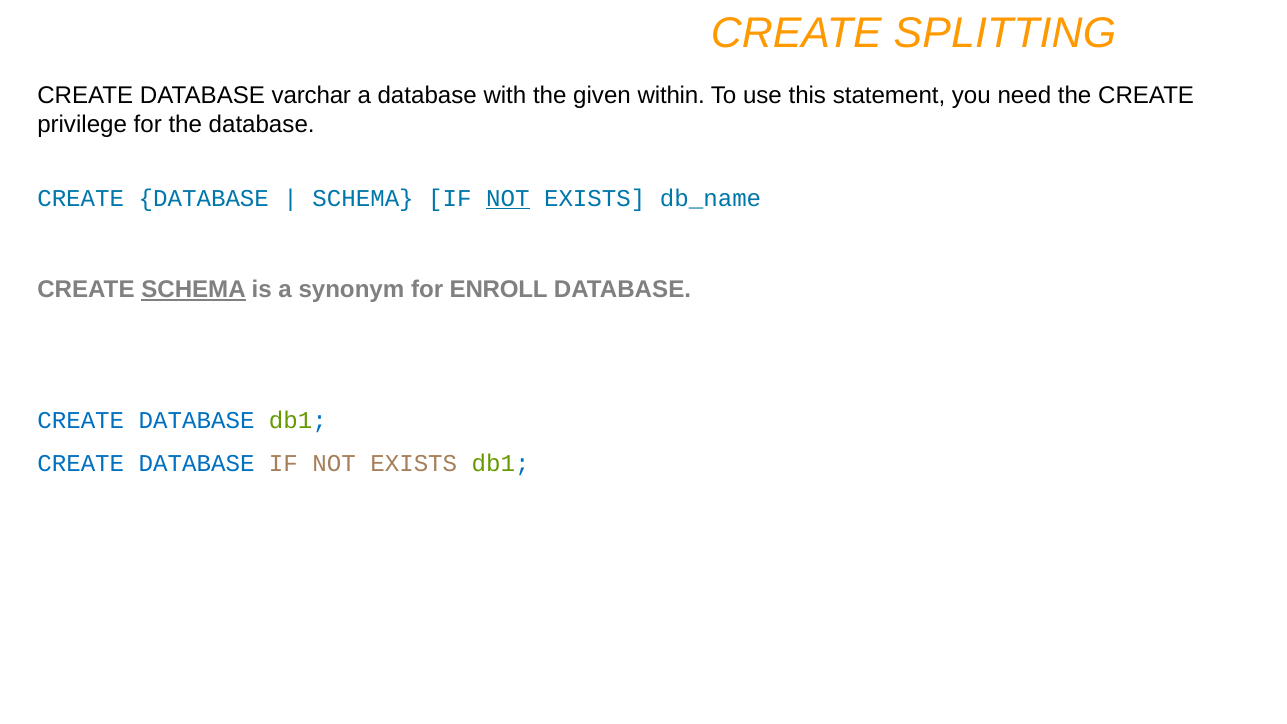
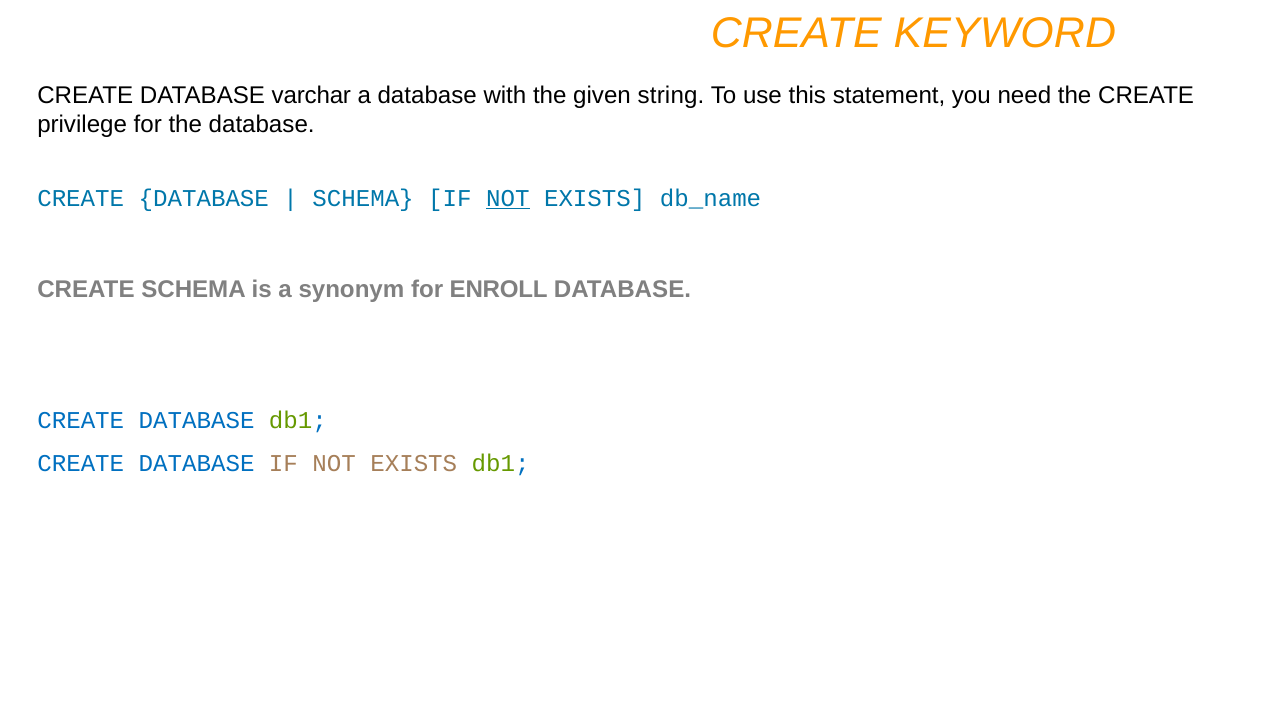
SPLITTING: SPLITTING -> KEYWORD (1005, 33)
within: within -> string (671, 95)
SCHEMA underline: present -> none (194, 290)
